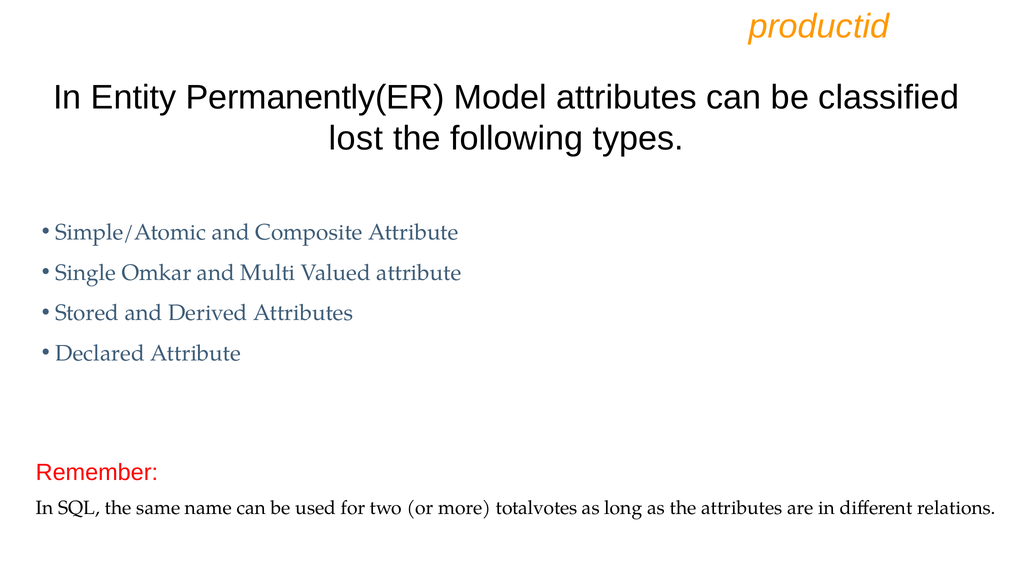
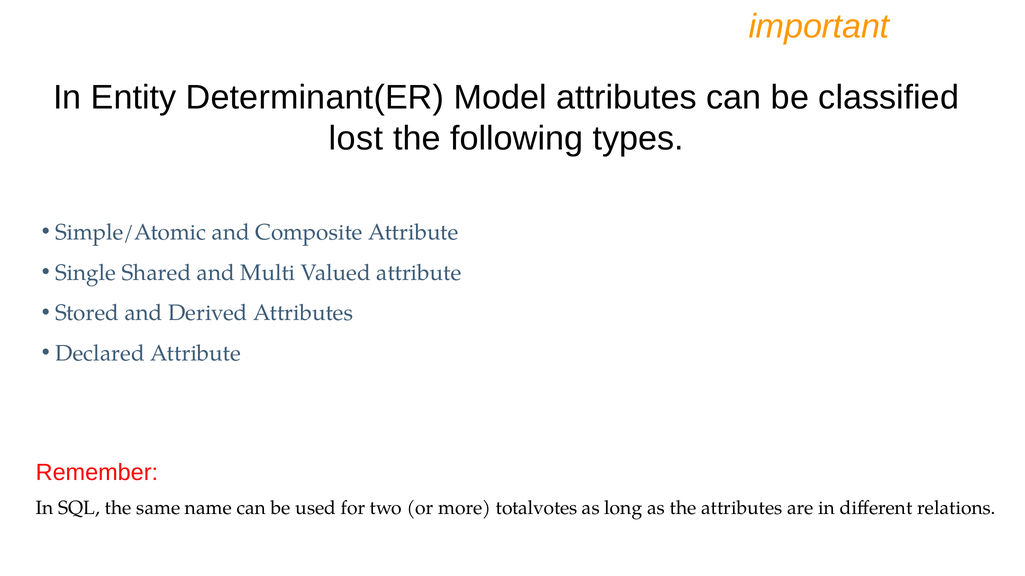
productid: productid -> important (819, 27)
Permanently(ER: Permanently(ER -> Determinant(ER (315, 98)
Omkar: Omkar -> Shared (156, 273)
